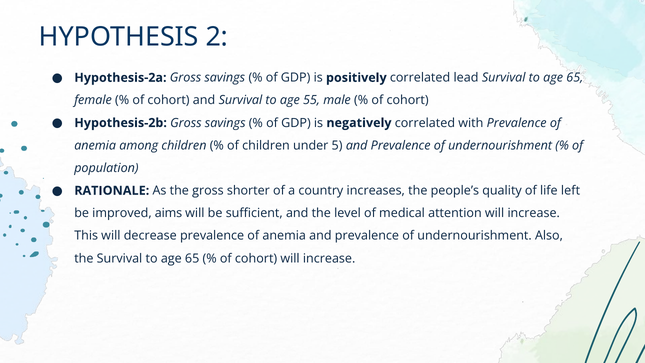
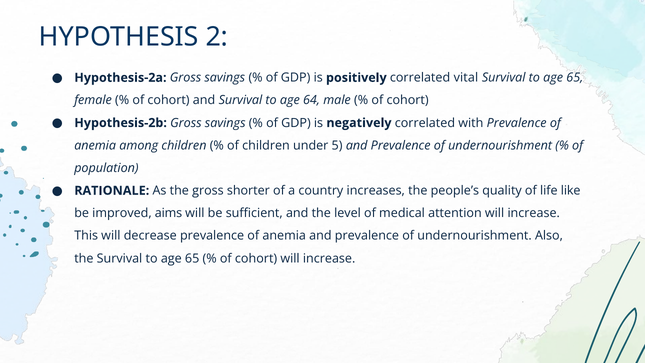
lead: lead -> vital (466, 78)
55: 55 -> 64 (311, 100)
left: left -> like (571, 191)
